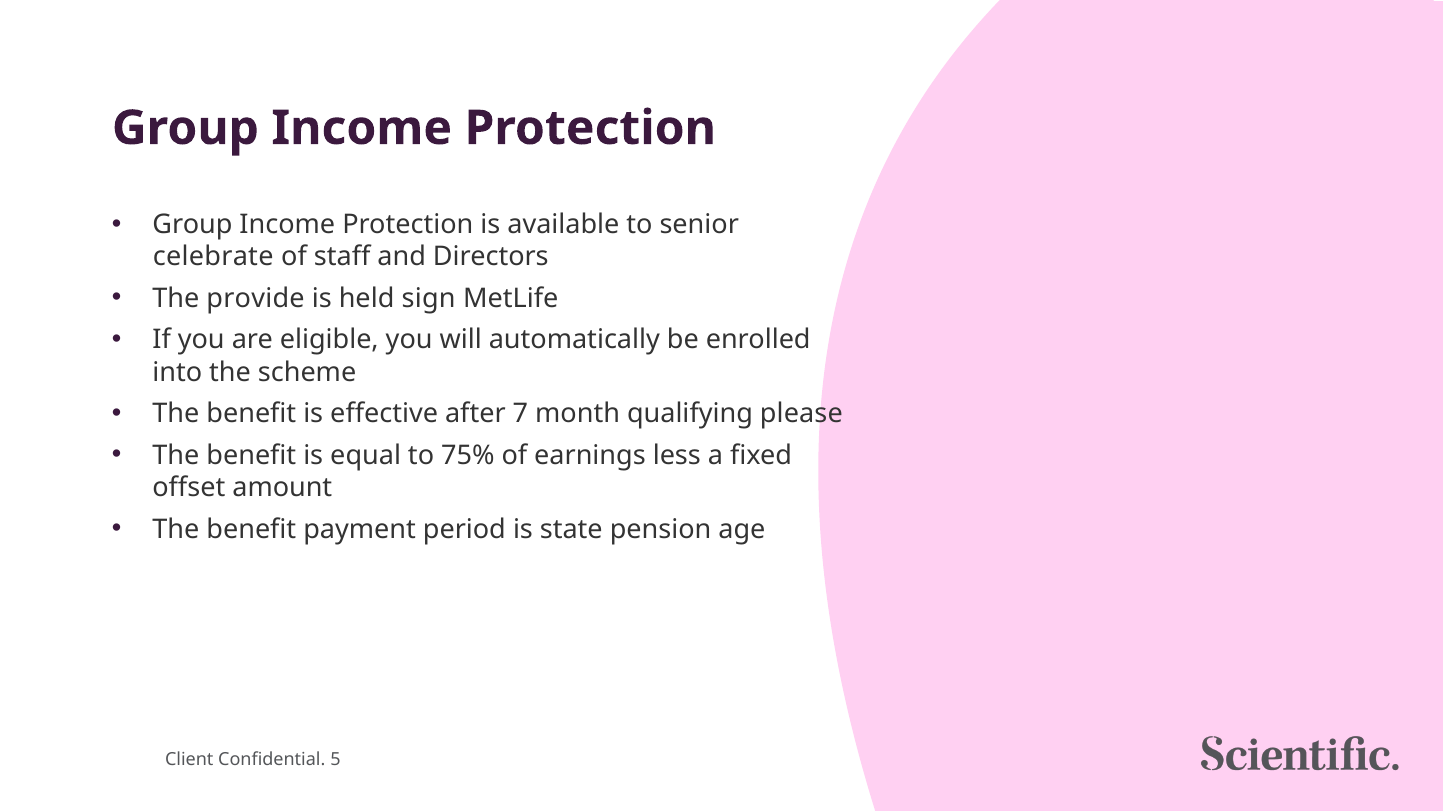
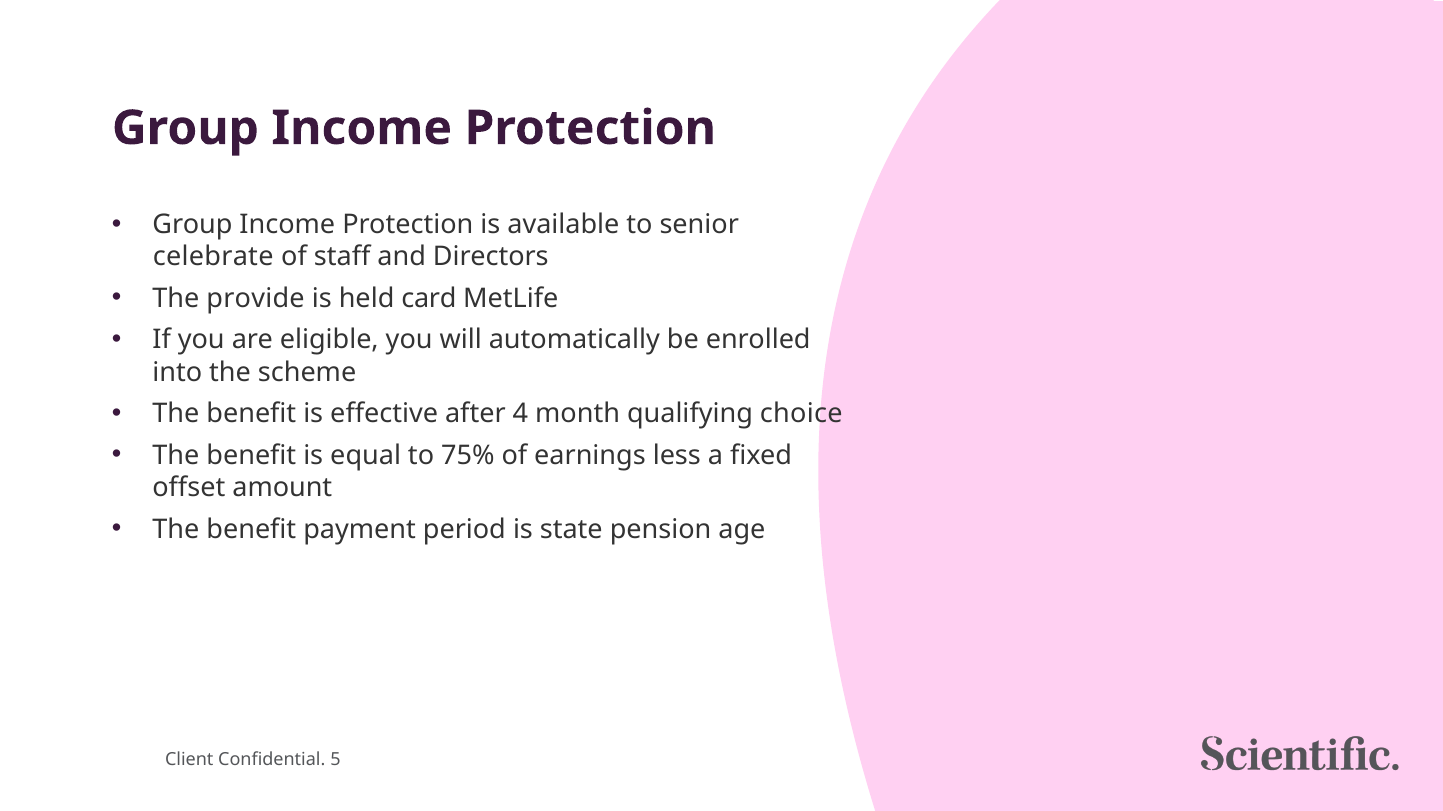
sign: sign -> card (429, 299)
7: 7 -> 4 (520, 414)
please: please -> choice (801, 414)
